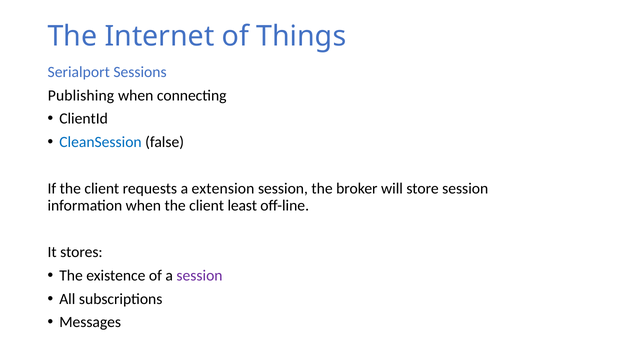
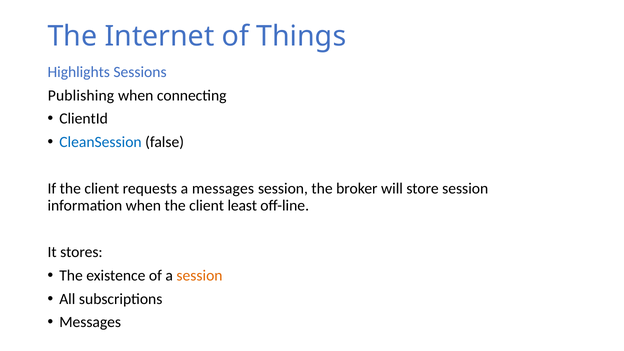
Serialport: Serialport -> Highlights (79, 72)
a extension: extension -> messages (223, 189)
session colour: purple -> orange (200, 276)
